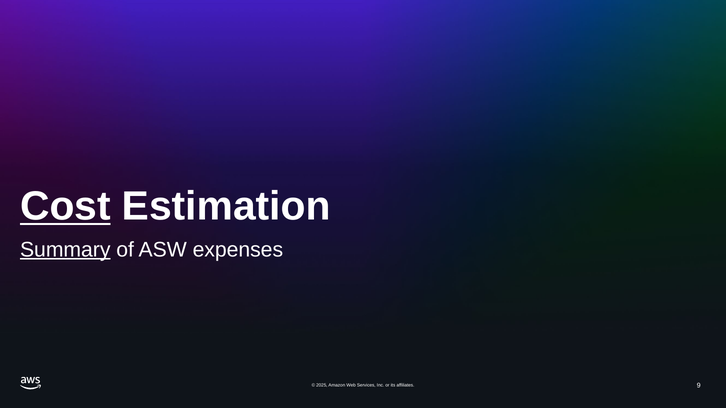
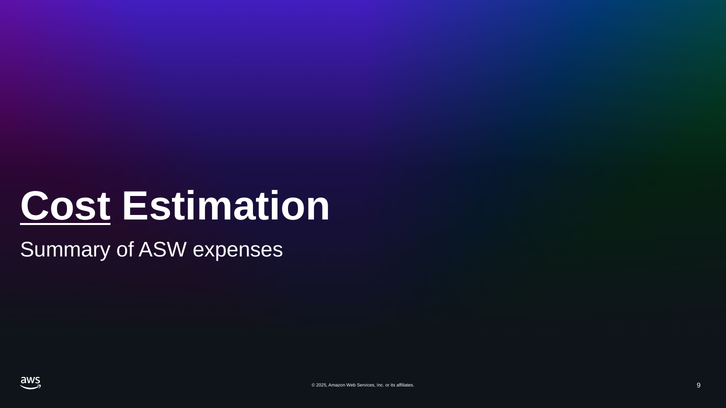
Summary underline: present -> none (65, 250)
